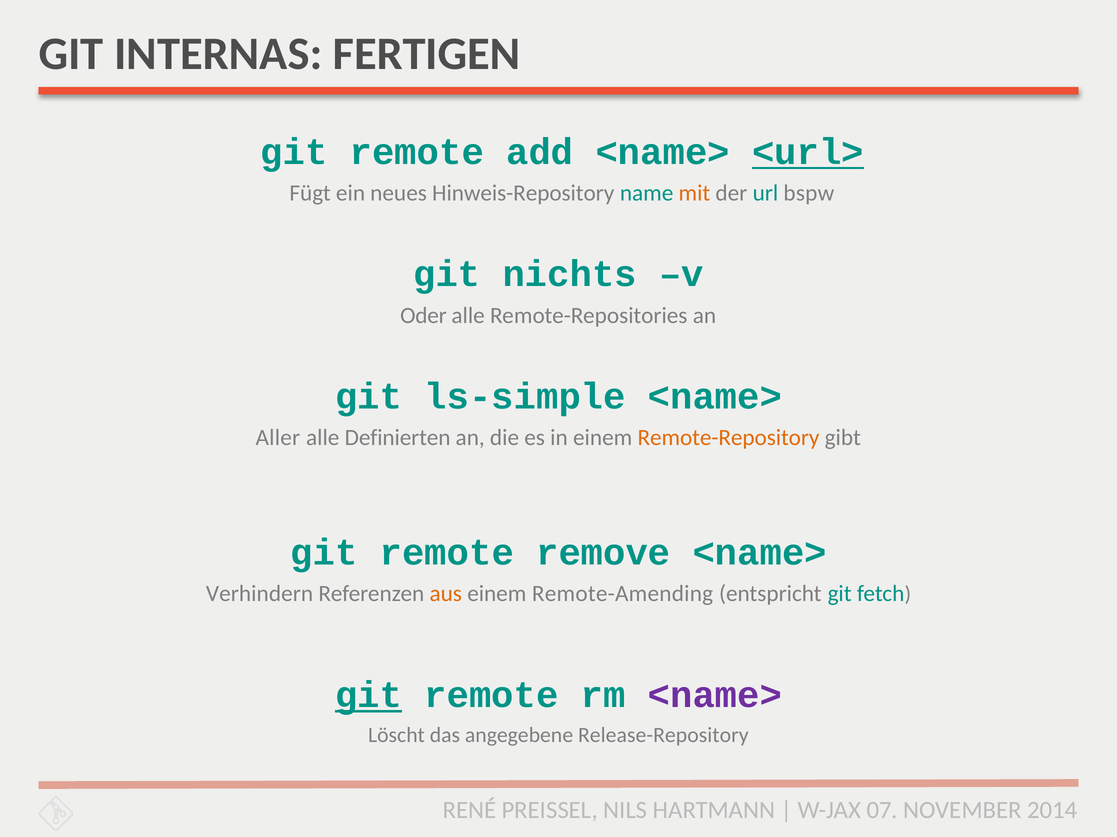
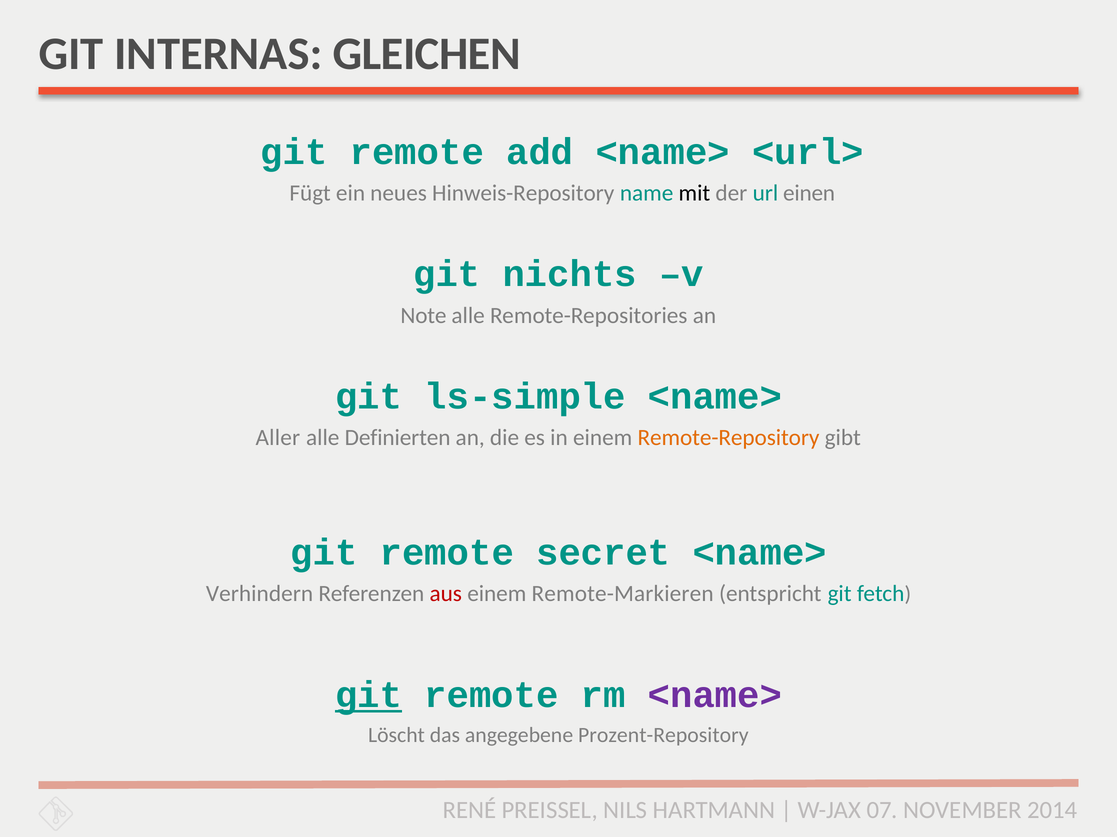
FERTIGEN: FERTIGEN -> GLEICHEN (427, 54)
<url> underline: present -> none (808, 152)
mit colour: orange -> black (694, 193)
bspw: bspw -> einen (809, 193)
Oder: Oder -> Note (423, 316)
remove: remove -> secret (603, 553)
aus colour: orange -> red (446, 594)
Remote-Amending: Remote-Amending -> Remote-Markieren (623, 594)
Release-Repository: Release-Repository -> Prozent-Repository (663, 736)
